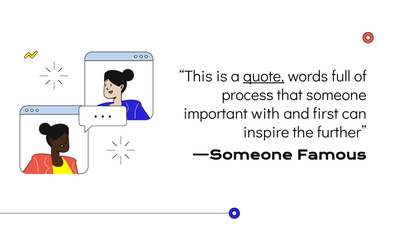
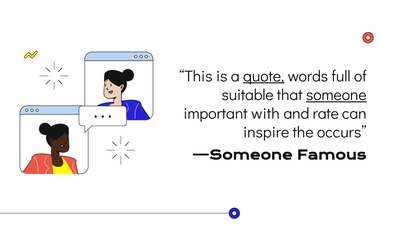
process: process -> suitable (248, 95)
someone underline: none -> present (336, 95)
first: first -> rate (326, 114)
further: further -> occurs (342, 133)
